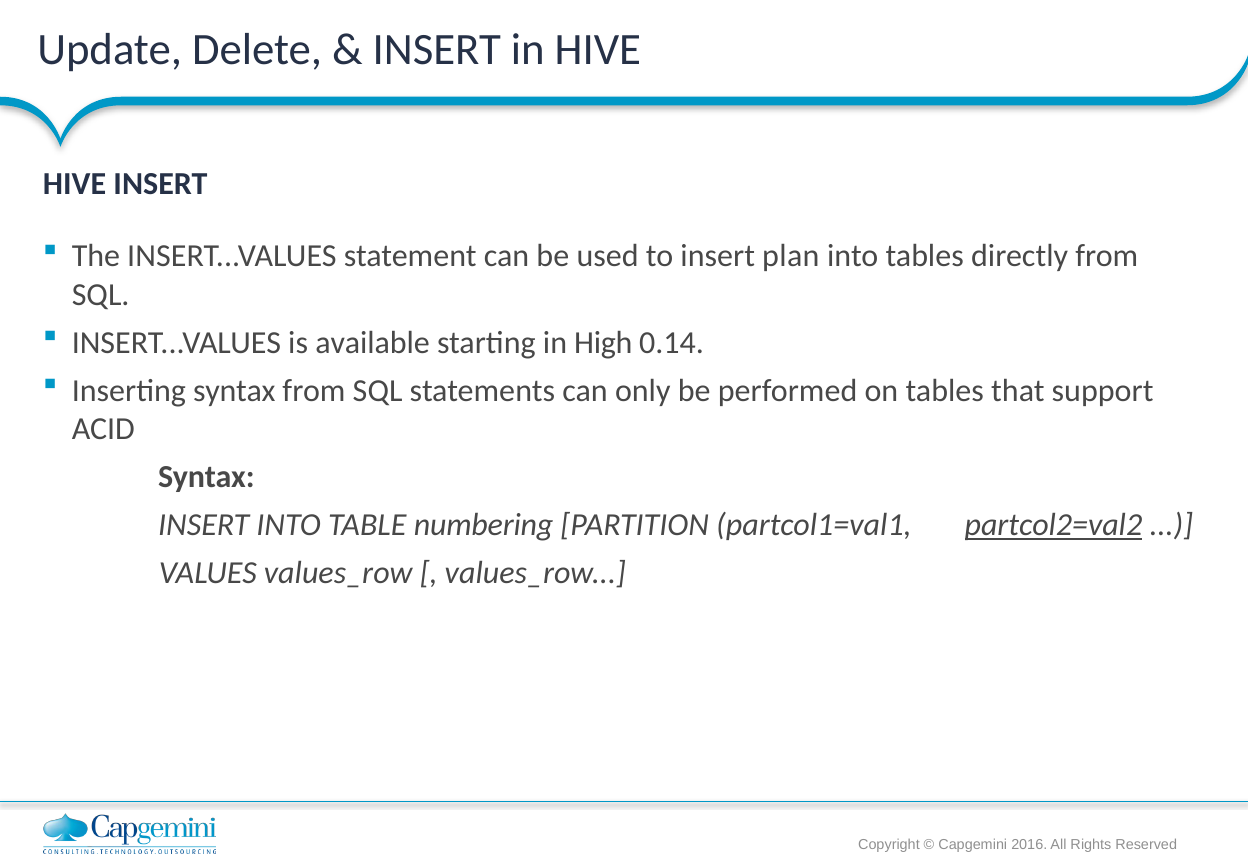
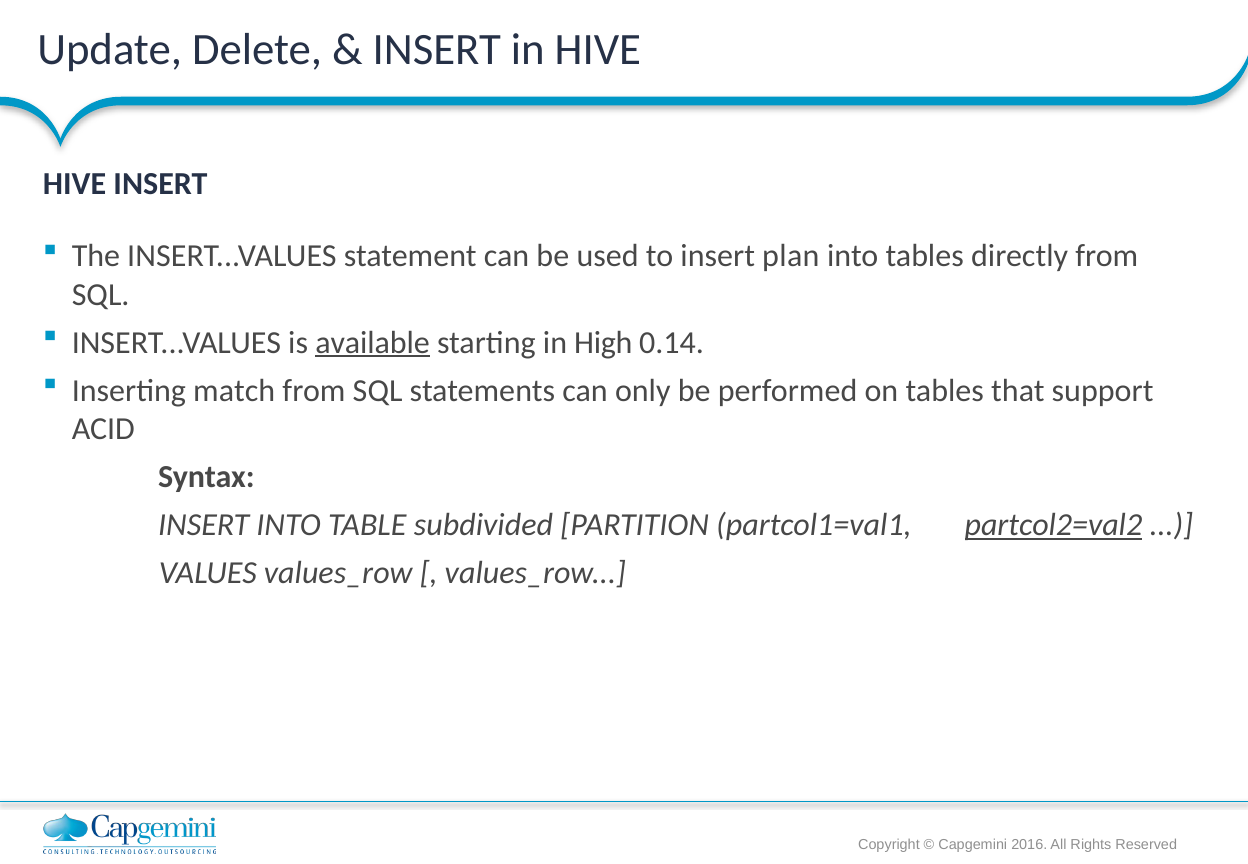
available underline: none -> present (373, 342)
Inserting syntax: syntax -> match (234, 390)
numbering: numbering -> subdivided (483, 525)
